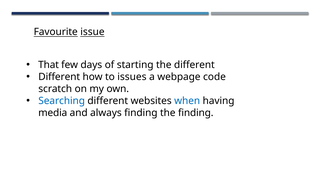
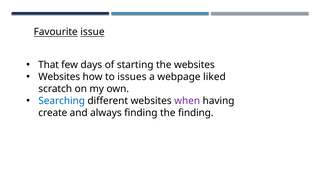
the different: different -> websites (194, 65)
Different: Different -> Websites (59, 77)
code: code -> liked (214, 77)
when colour: blue -> purple (187, 101)
media: media -> create (53, 113)
